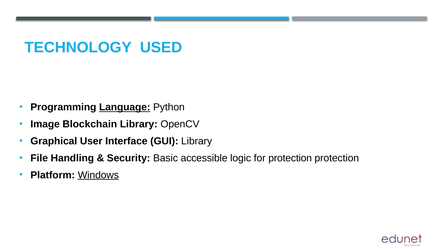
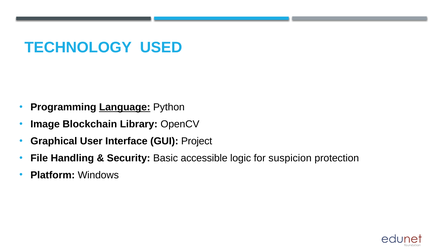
GUI Library: Library -> Project (197, 141)
for protection: protection -> suspicion (290, 158)
Windows underline: present -> none (98, 175)
